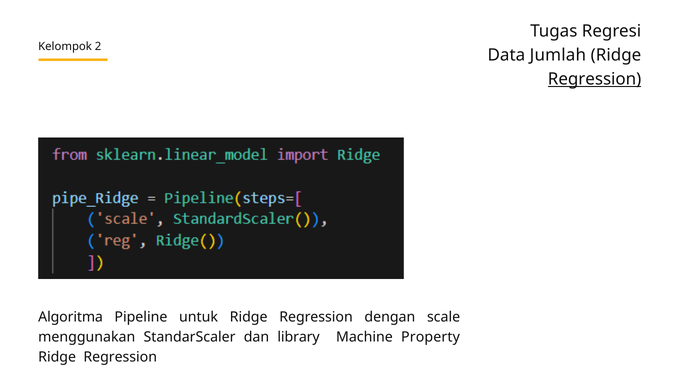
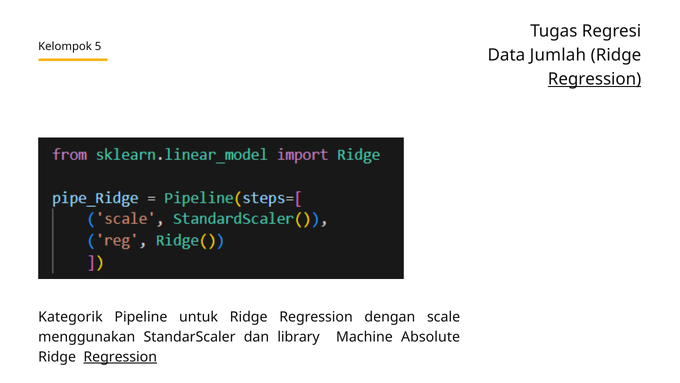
2: 2 -> 5 (98, 46)
Algoritma: Algoritma -> Kategorik (70, 317)
Property: Property -> Absolute (431, 337)
Regression underline: none -> present (120, 356)
